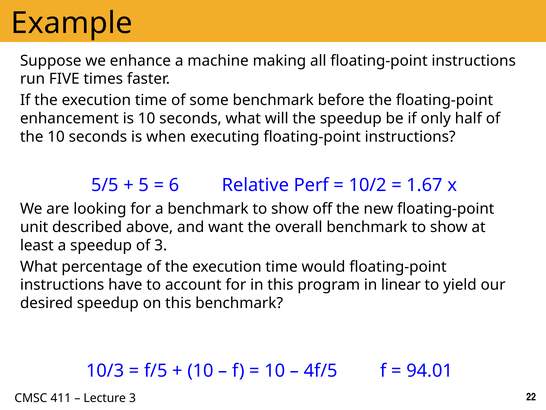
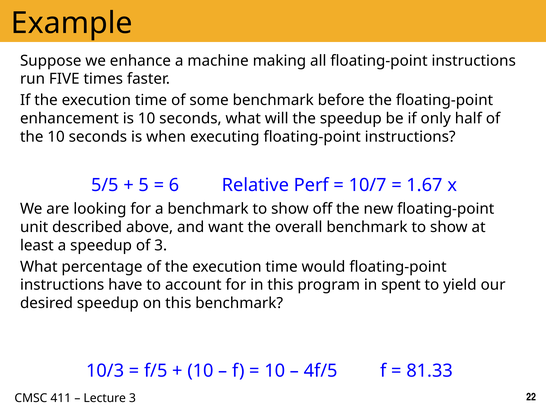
10/2: 10/2 -> 10/7 (368, 185)
linear: linear -> spent (401, 285)
94.01: 94.01 -> 81.33 (430, 370)
